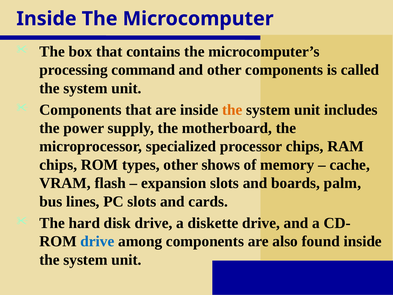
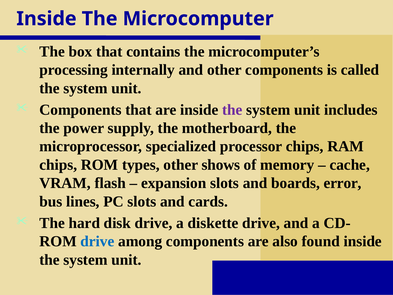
command: command -> internally (143, 70)
the colour: orange -> purple (232, 110)
palm: palm -> error (343, 183)
